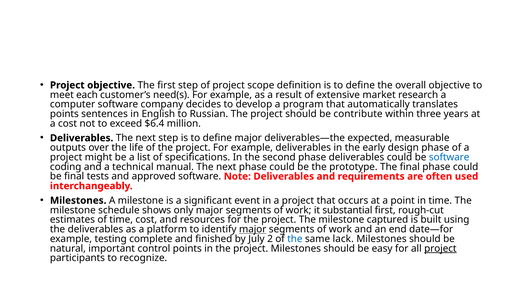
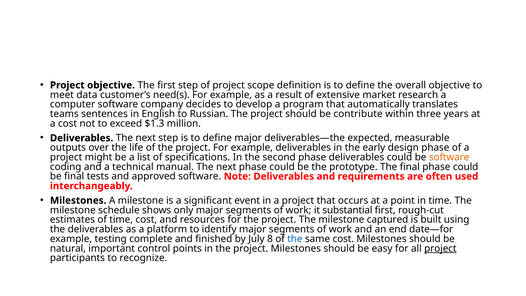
each: each -> data (87, 95)
points: points -> teams (64, 114)
$6.4: $6.4 -> $1.3 (154, 123)
software colour: blue -> orange (449, 157)
major underline: present -> none (253, 229)
2: 2 -> 8 (270, 239)
same lack: lack -> cost (343, 239)
